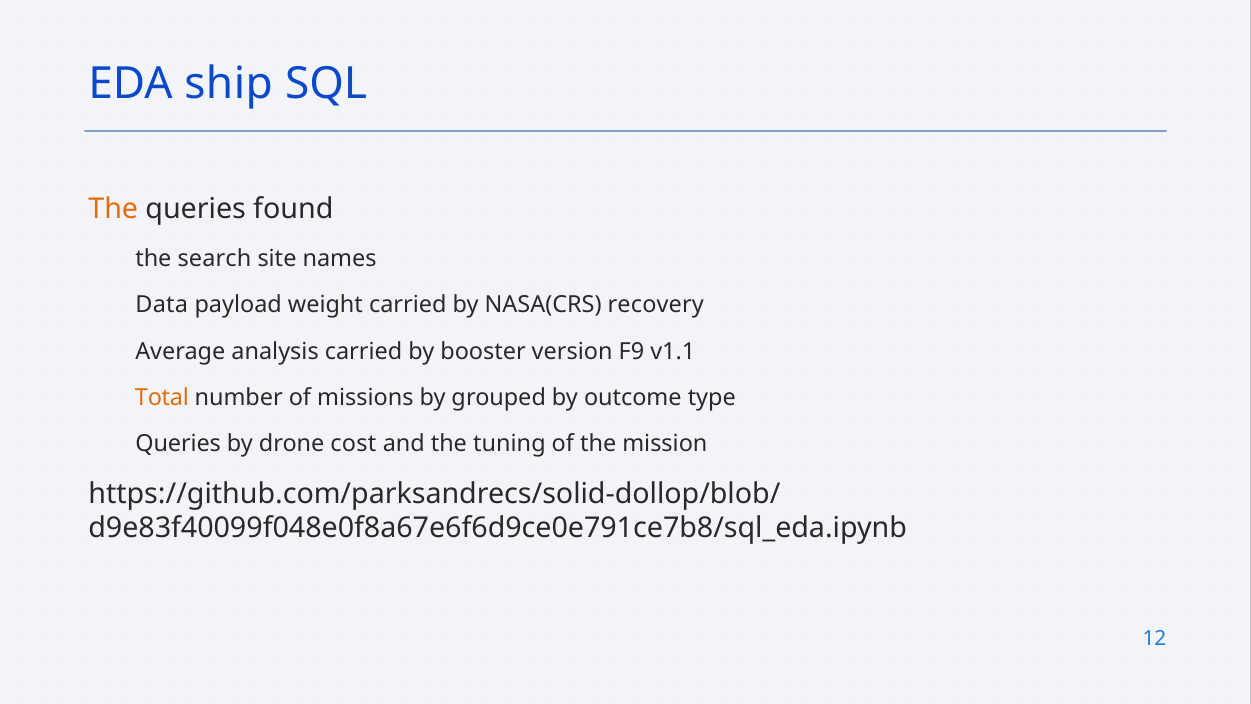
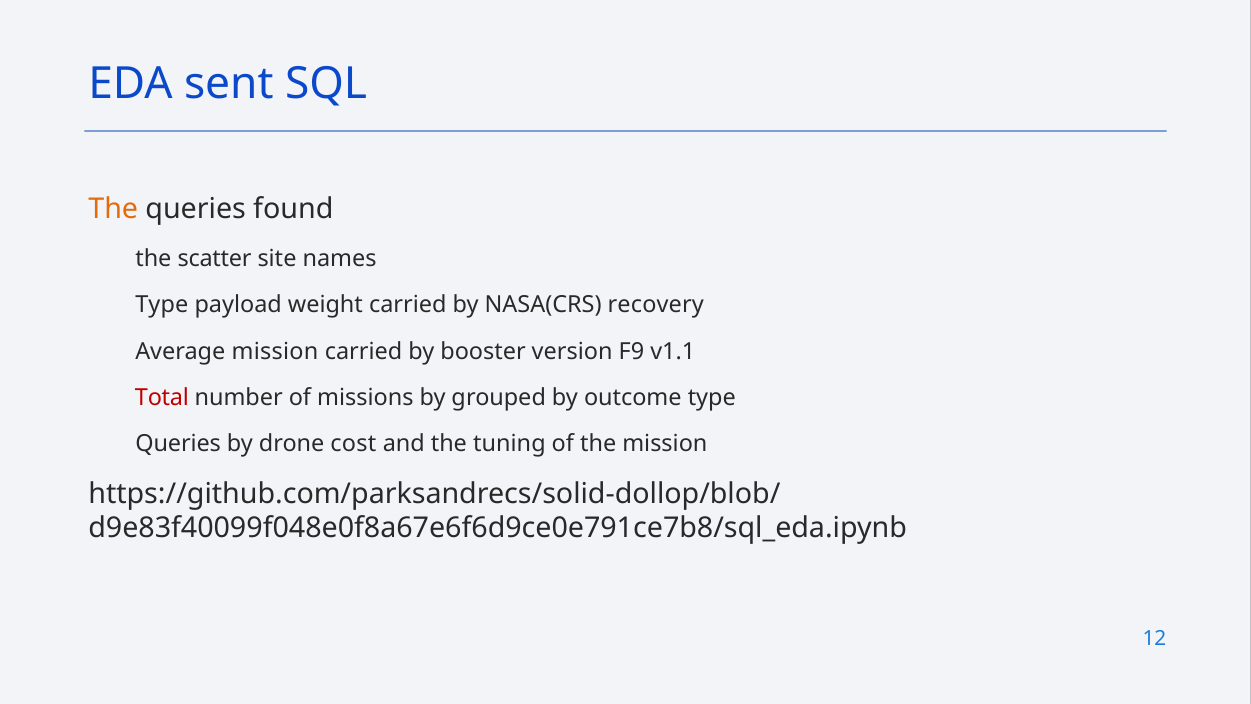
ship: ship -> sent (229, 84)
search: search -> scatter (215, 258)
Data: Data -> Type (162, 305)
Average analysis: analysis -> mission (275, 351)
Total colour: orange -> red (162, 398)
